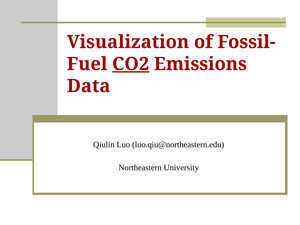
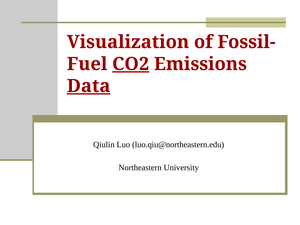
Data underline: none -> present (89, 86)
